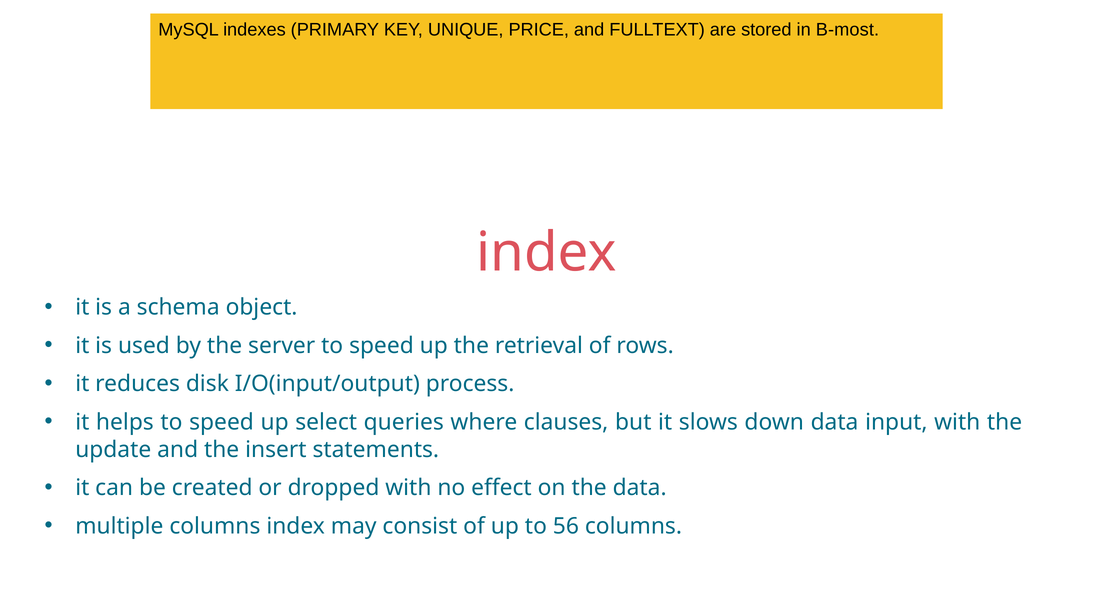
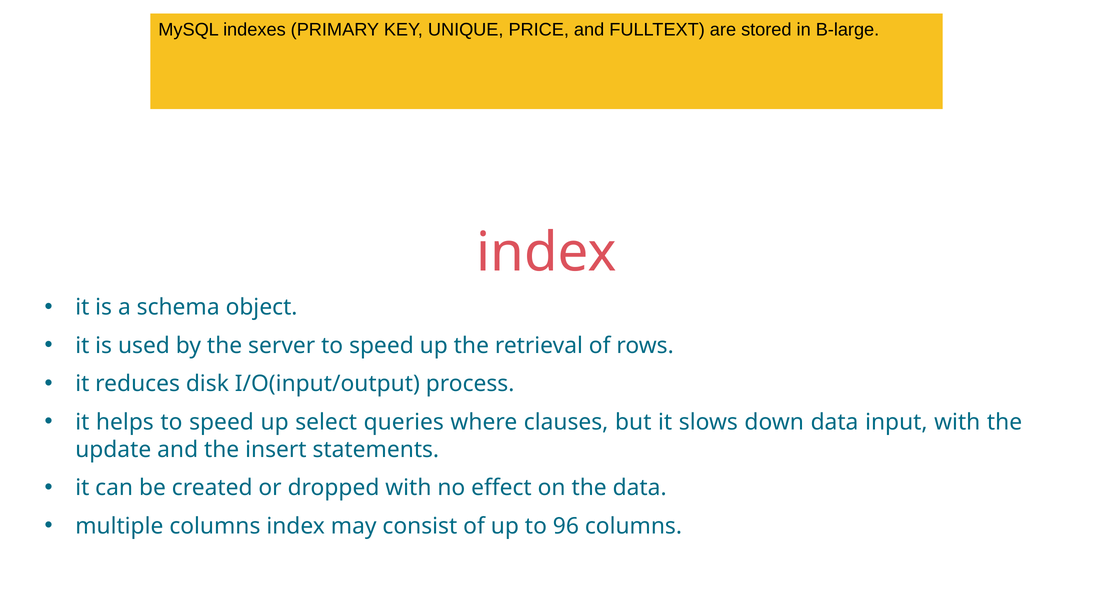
B-most: B-most -> B-large (848, 30)
56: 56 -> 96 (566, 526)
